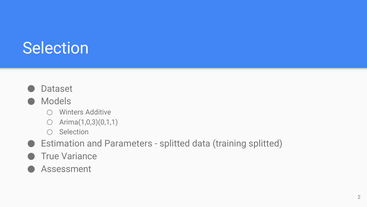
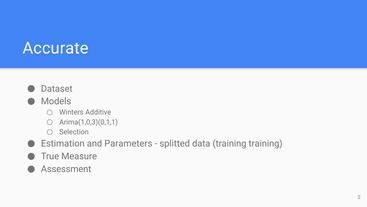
Selection: Selection -> Accurate (56, 48)
training splitted: splitted -> training (266, 143)
Variance: Variance -> Measure (79, 156)
